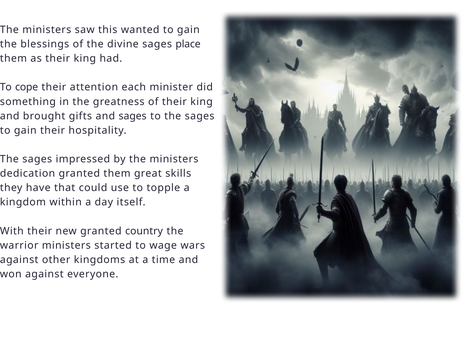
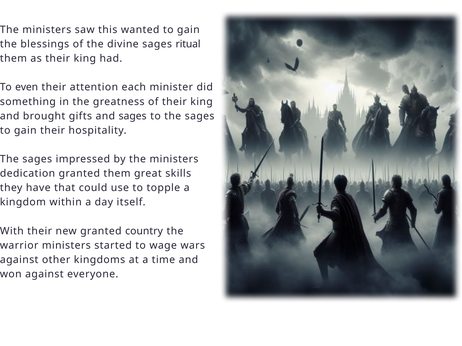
place: place -> ritual (188, 44)
cope: cope -> even (27, 87)
